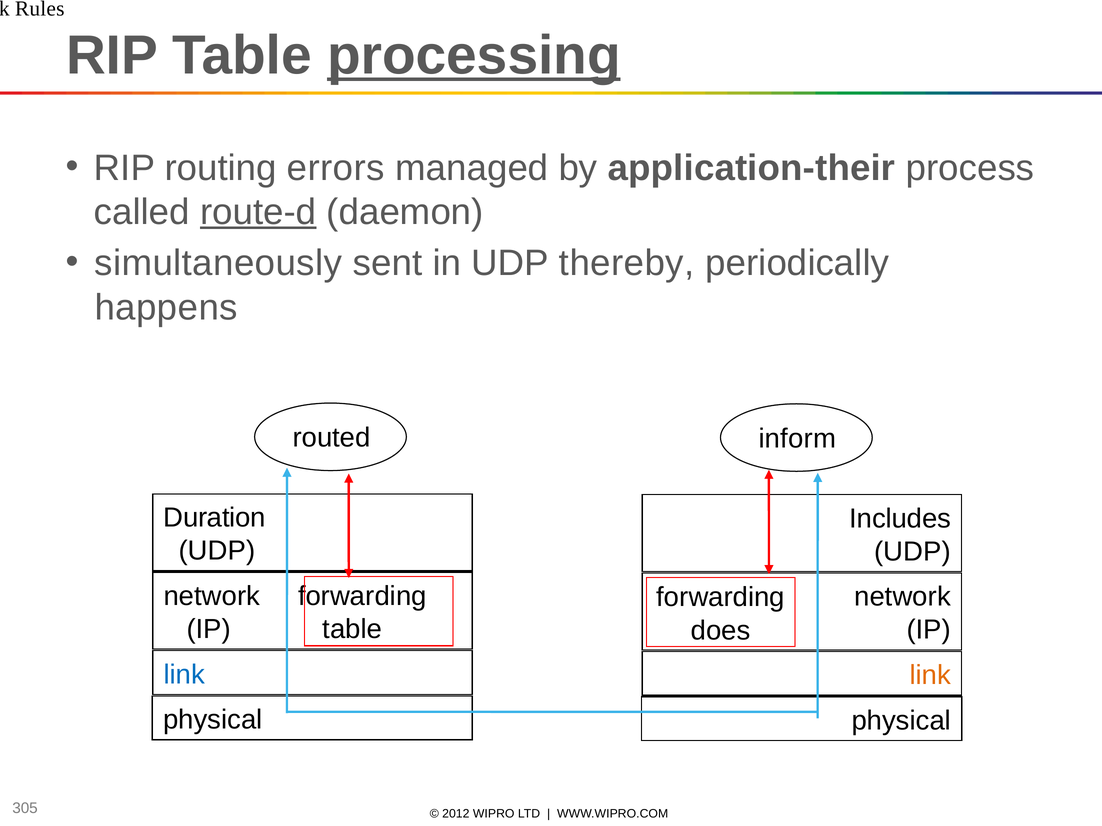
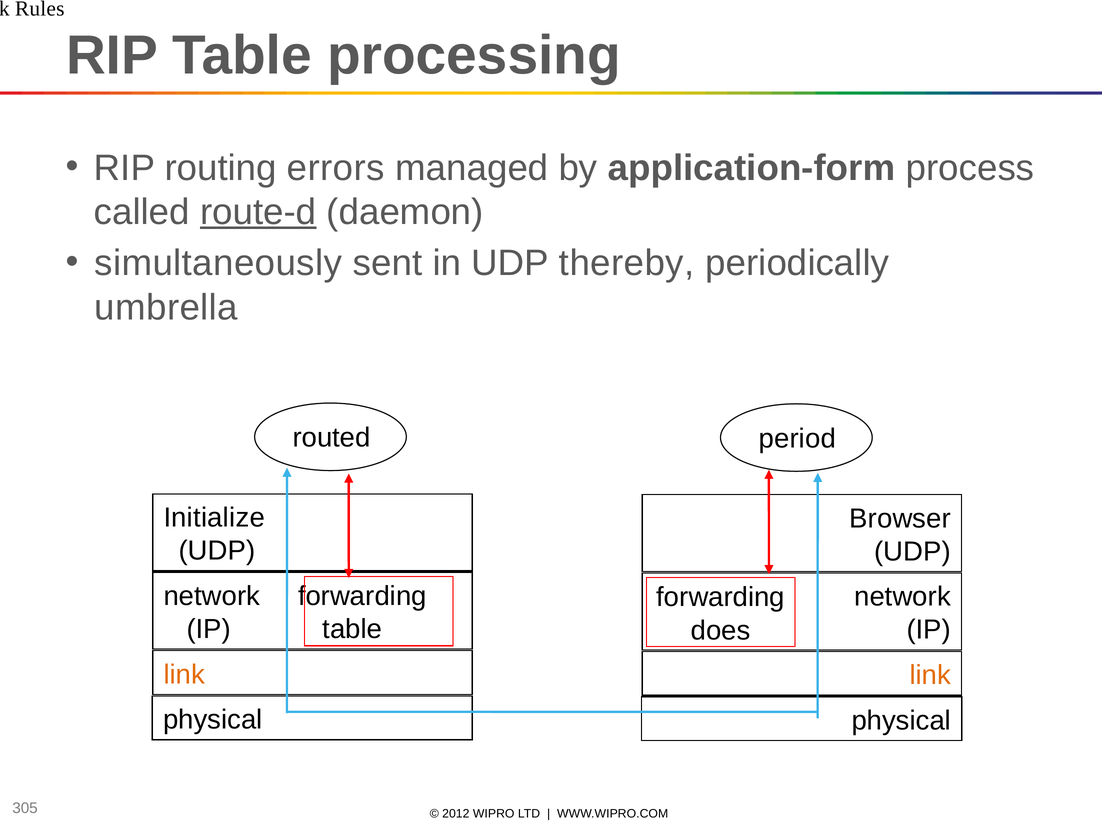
processing underline: present -> none (474, 56)
application-their: application-their -> application-form (752, 168)
happens: happens -> umbrella (166, 308)
inform: inform -> period (797, 439)
Duration: Duration -> Initialize (214, 518)
Includes: Includes -> Browser (900, 519)
link colour: blue -> orange (184, 675)
